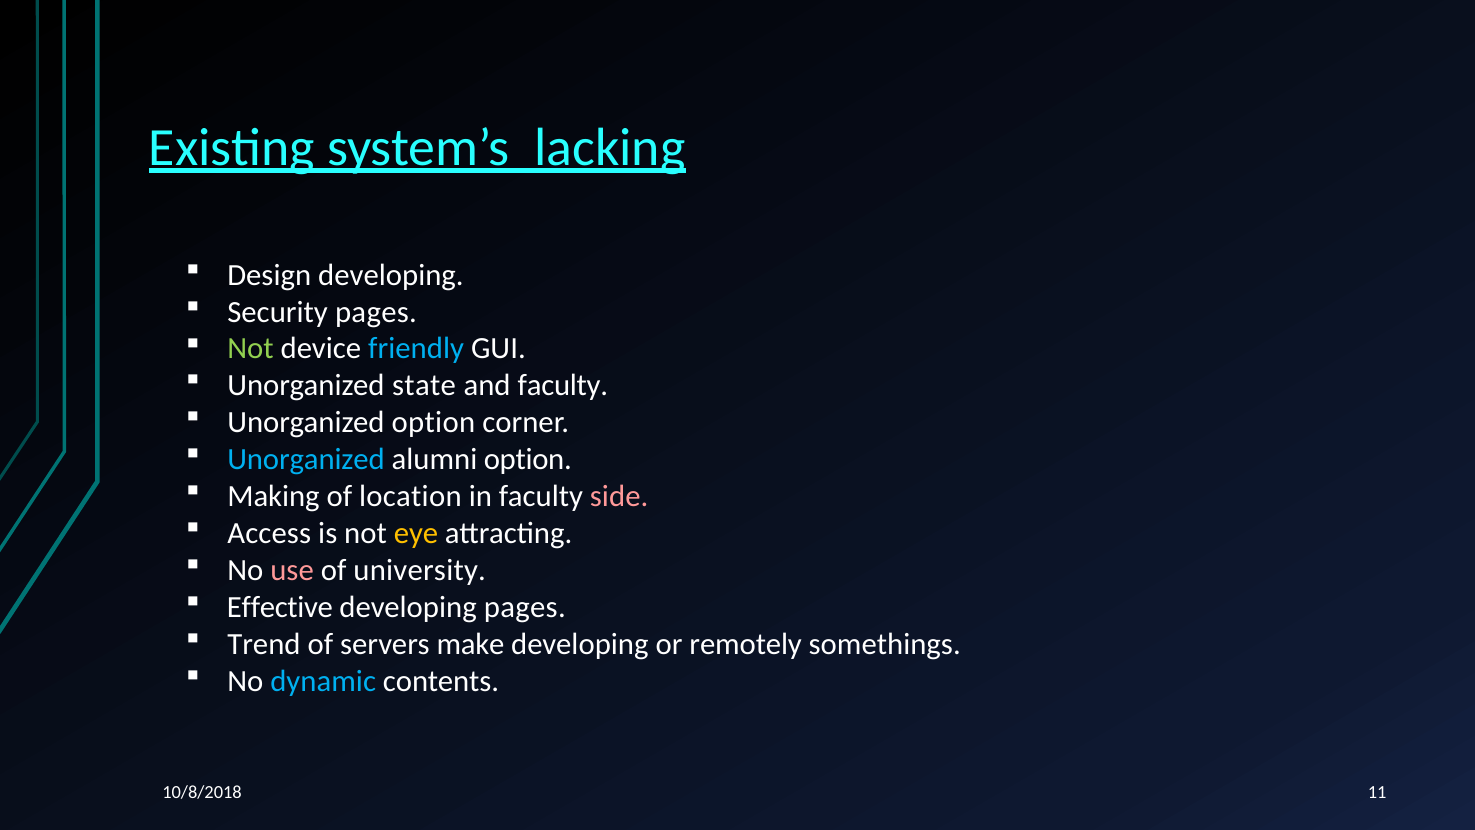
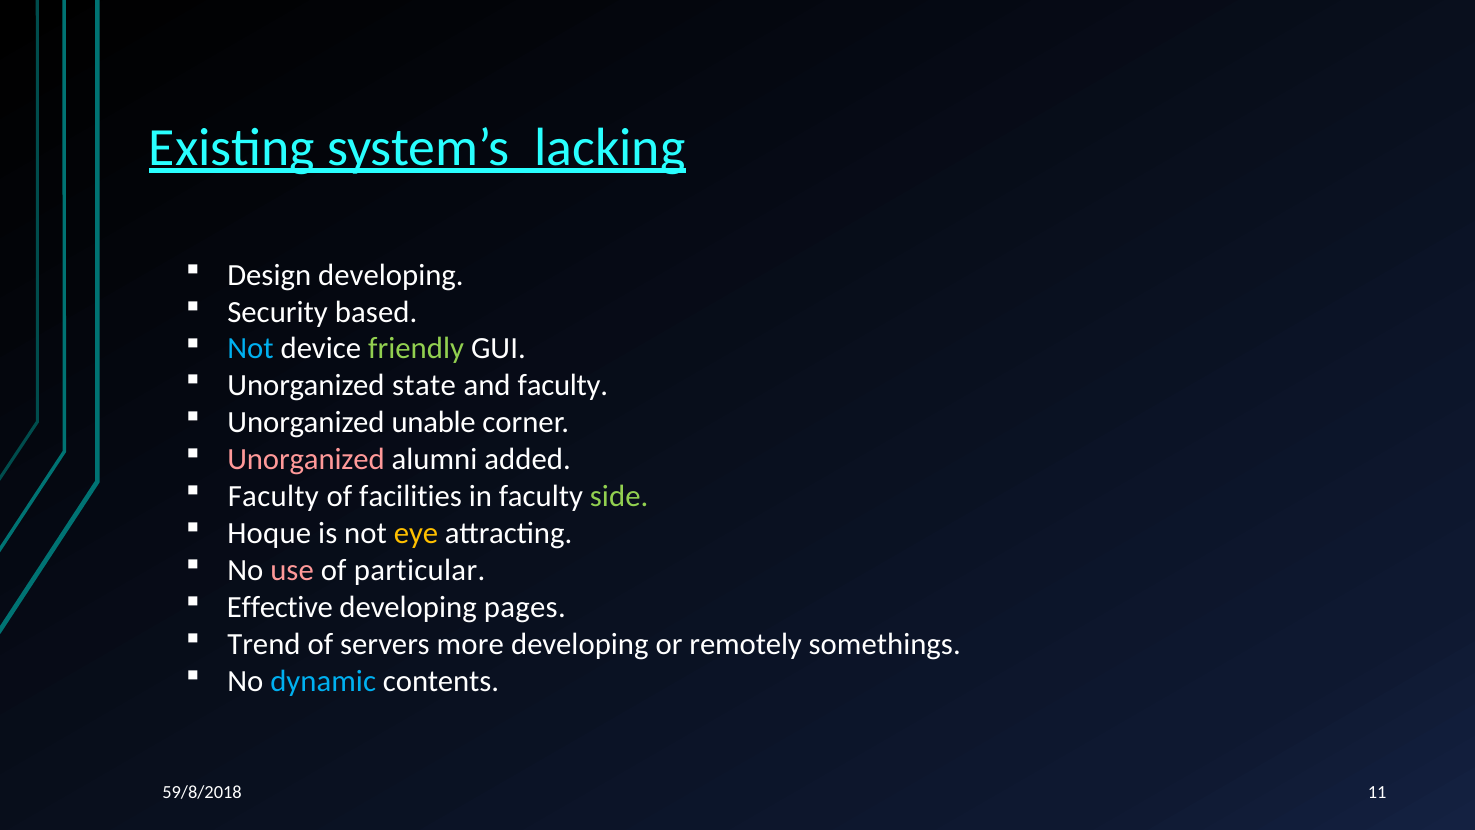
Security pages: pages -> based (376, 312)
Not colour: light green -> light blue (251, 349)
friendly colour: light blue -> light green (416, 349)
Unorganized option: option -> unable (434, 423)
Unorganized colour: light blue -> pink (306, 459)
alumni option: option -> added (528, 459)
Making: Making -> Faculty (273, 496)
location: location -> facilities (411, 496)
side colour: pink -> light green (619, 496)
Access: Access -> Hoque (269, 533)
university: university -> particular (420, 570)
make: make -> more (470, 644)
10/8/2018: 10/8/2018 -> 59/8/2018 (202, 793)
